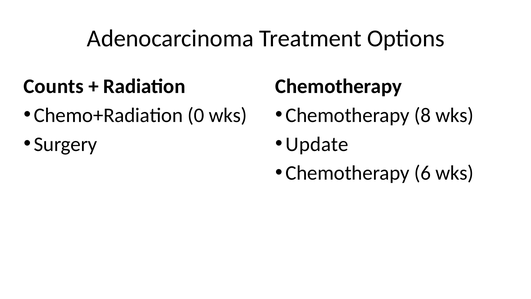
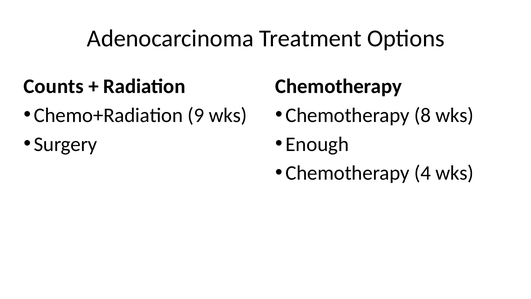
0: 0 -> 9 (196, 115)
Update: Update -> Enough (317, 144)
6: 6 -> 4 (422, 173)
